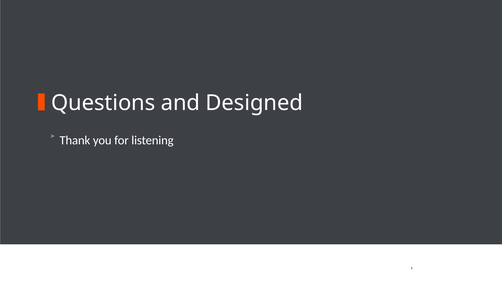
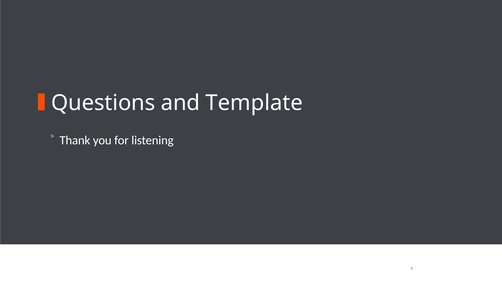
Designed: Designed -> Template (254, 103)
